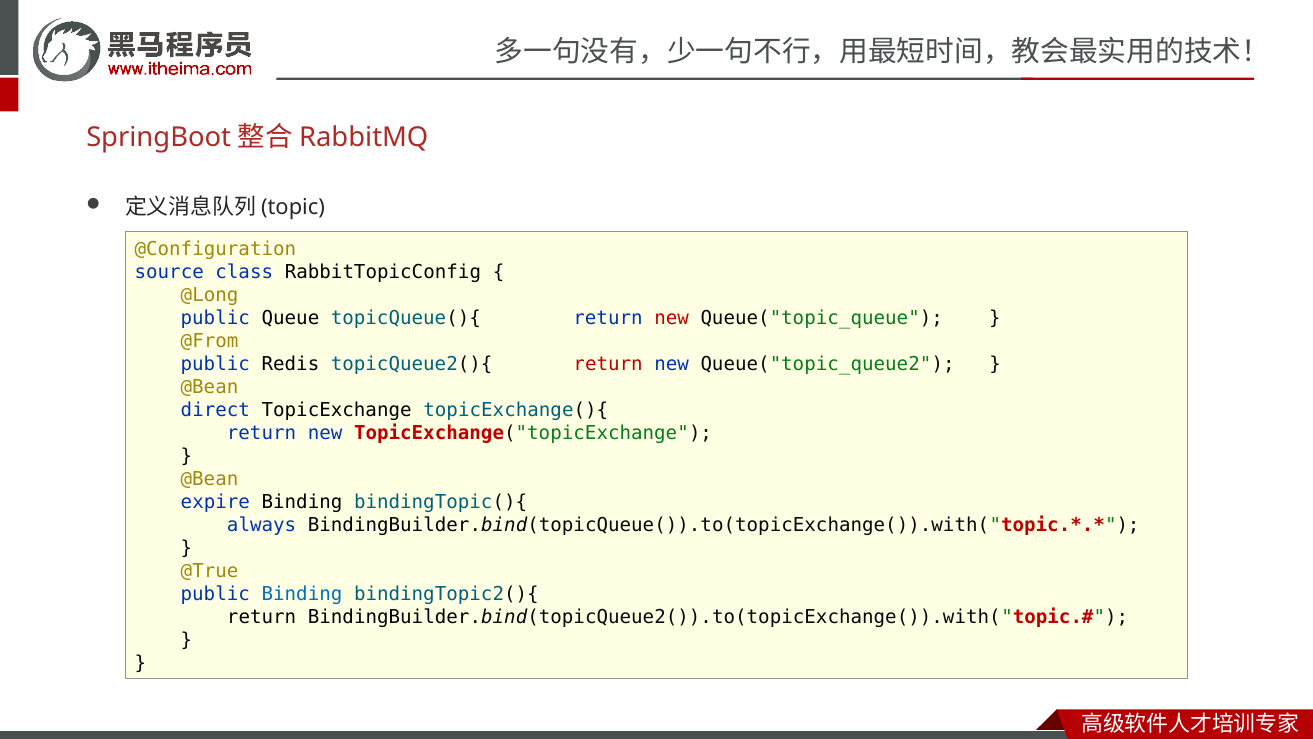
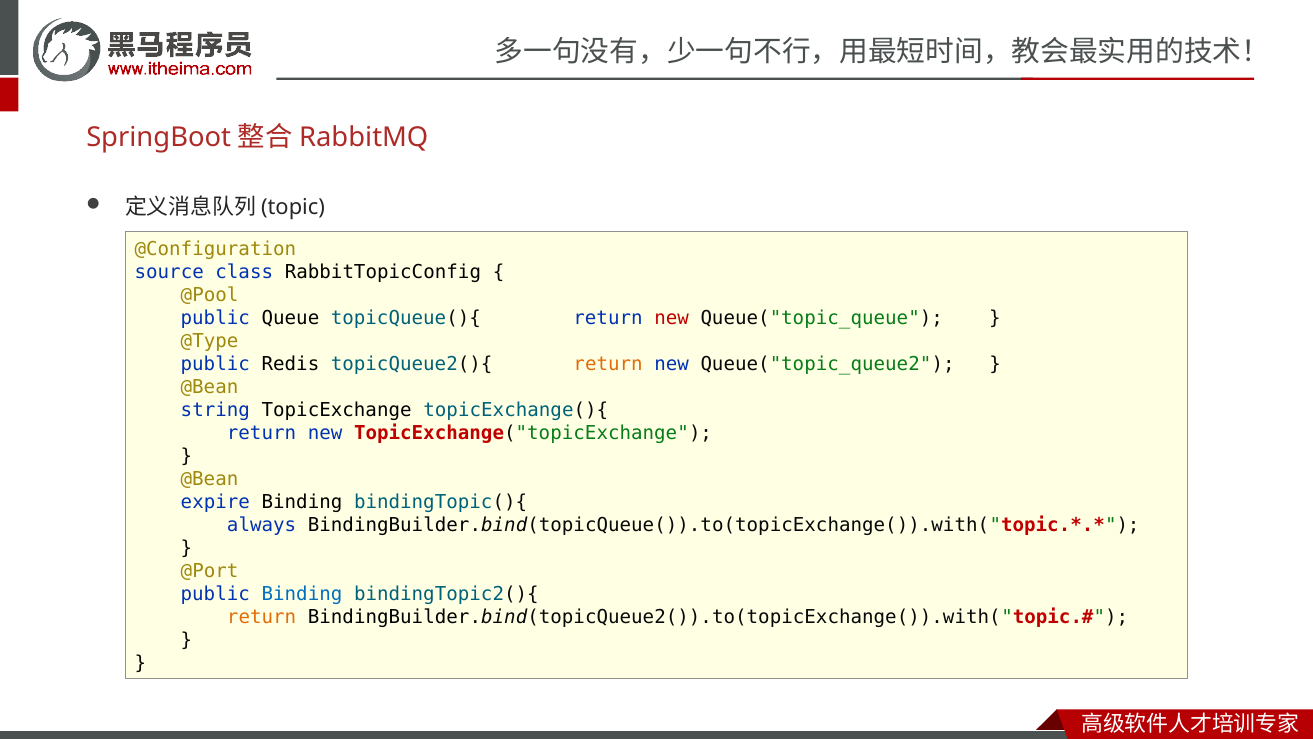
@Long: @Long -> @Pool (210, 295)
@From: @From -> @Type (210, 341)
return colour: red -> orange (608, 364)
direct: direct -> string (215, 410)
@True: @True -> @Port (210, 571)
return colour: black -> orange (262, 617)
